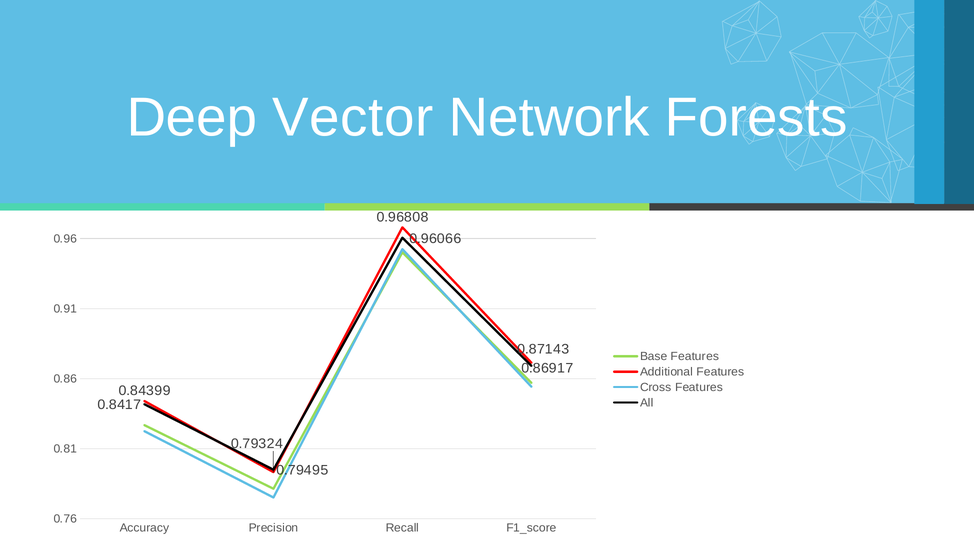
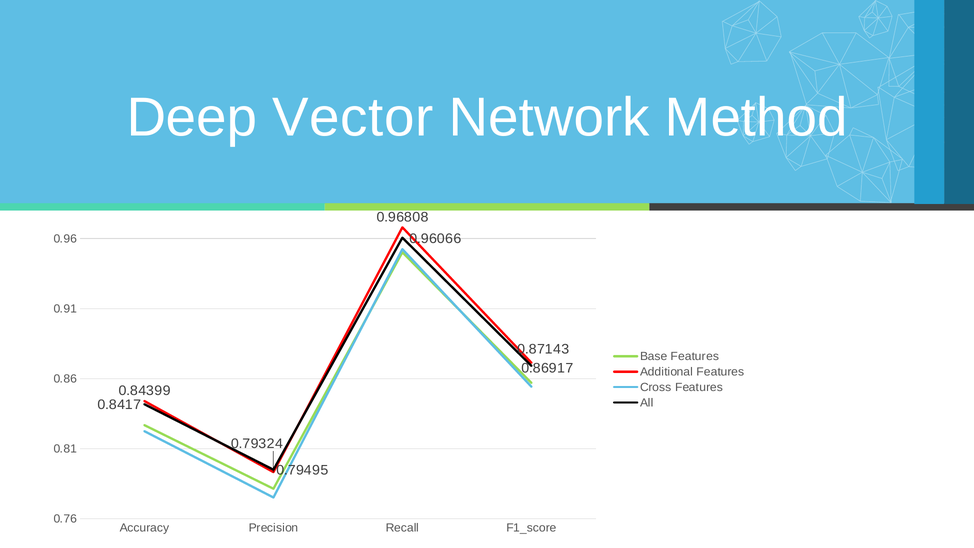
Forests: Forests -> Method (756, 118)
